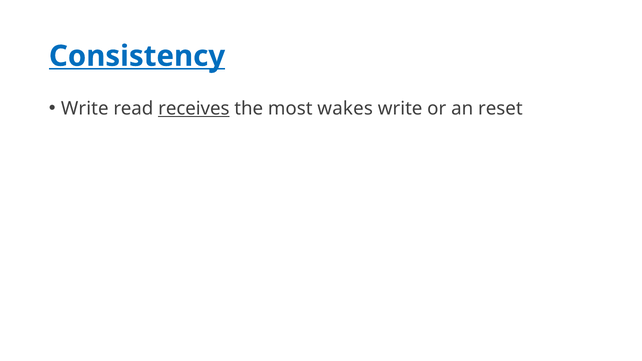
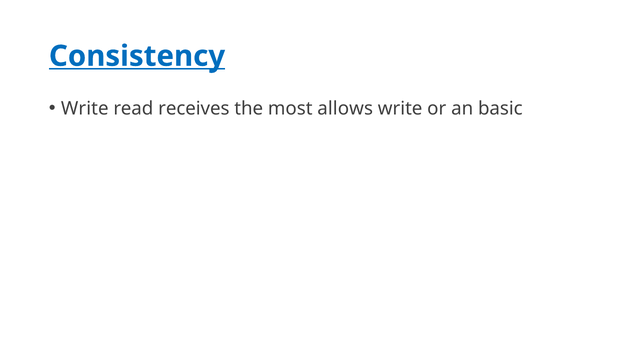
receives underline: present -> none (194, 109)
wakes: wakes -> allows (345, 109)
reset: reset -> basic (500, 109)
